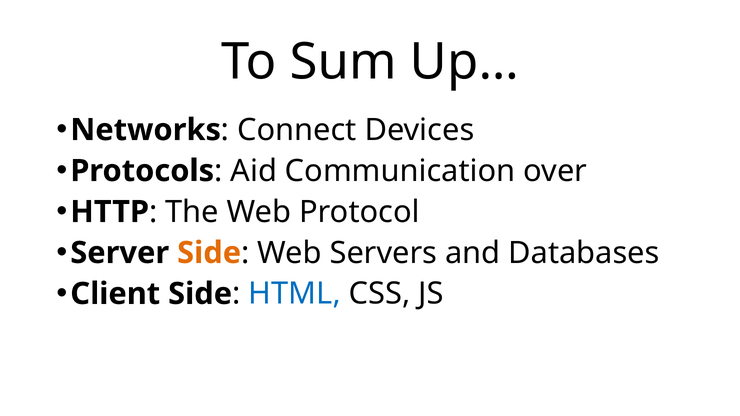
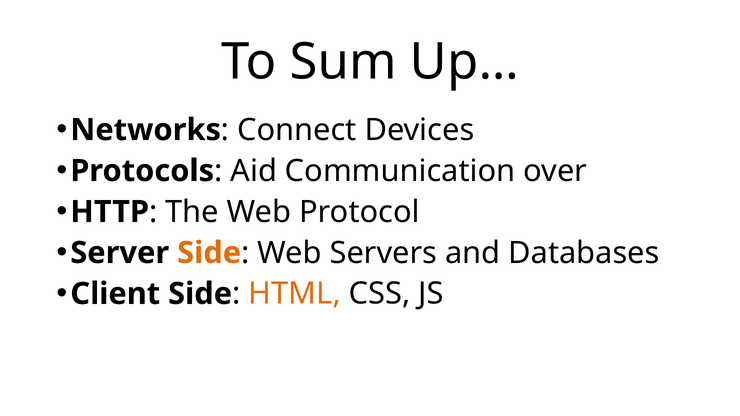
HTML colour: blue -> orange (295, 294)
